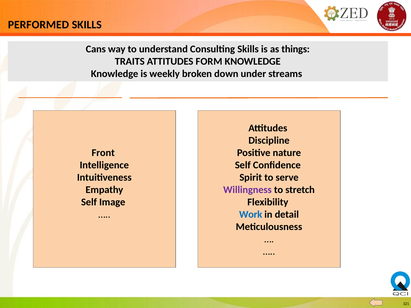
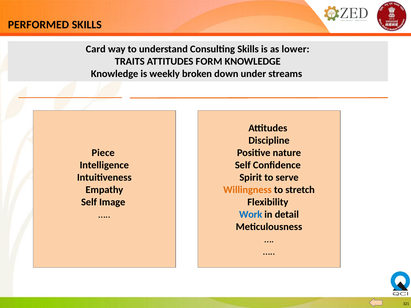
Cans: Cans -> Card (96, 49)
things: things -> lower (296, 49)
Front: Front -> Piece (103, 153)
Willingness colour: purple -> orange (247, 190)
